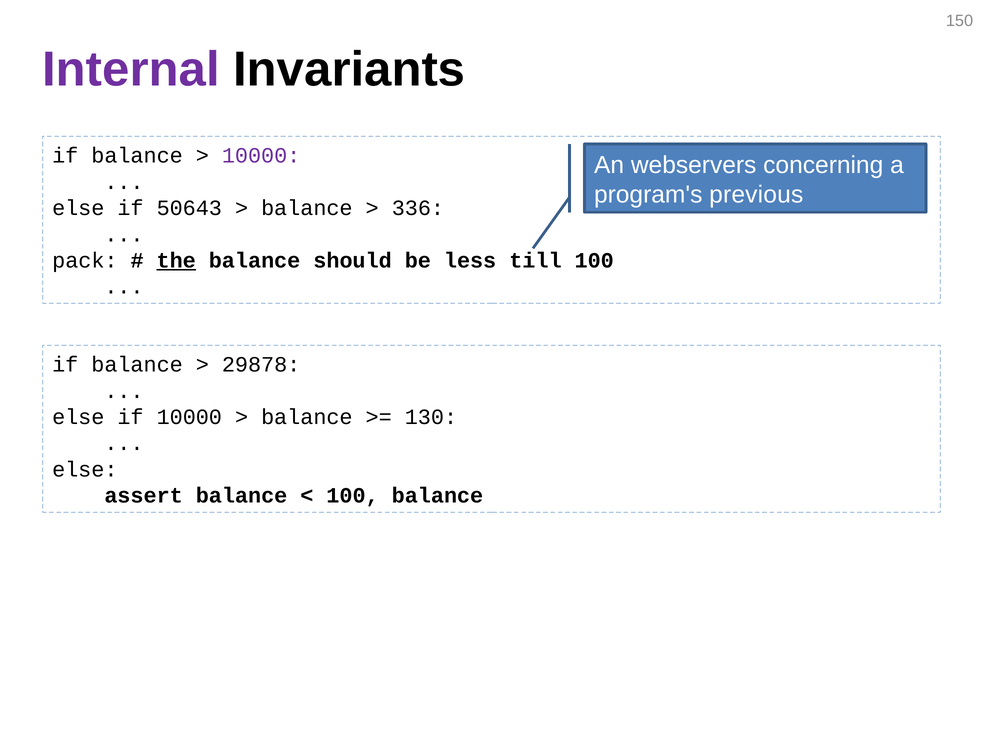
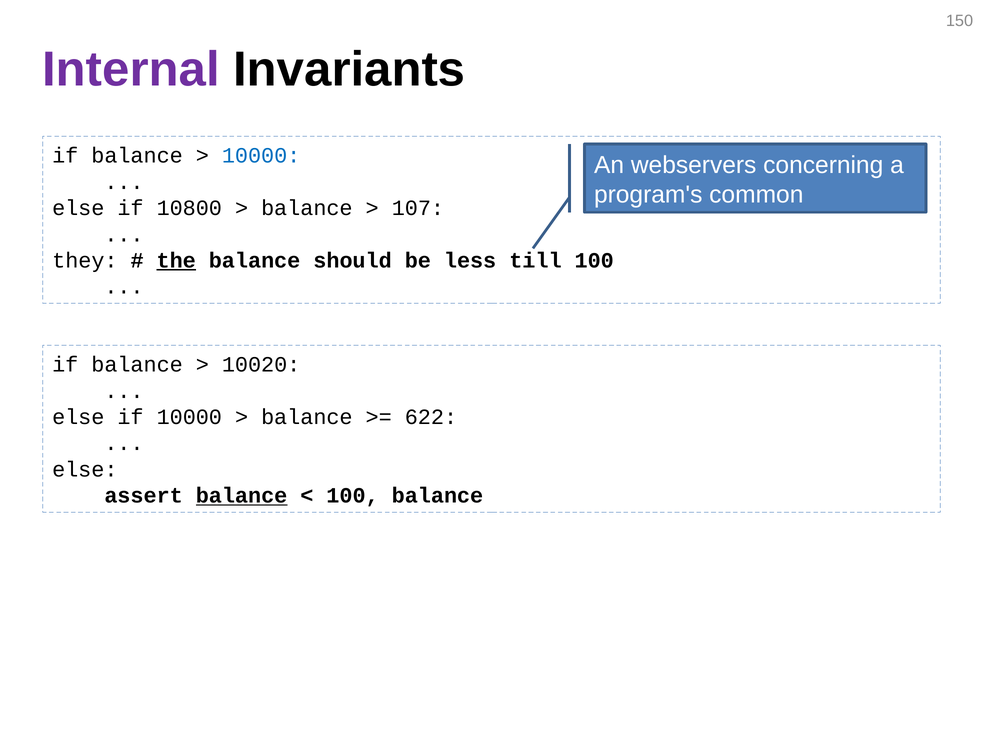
10000 colour: purple -> blue (261, 156)
previous: previous -> common (756, 195)
50643: 50643 -> 10800 (189, 208)
336: 336 -> 107 (418, 208)
pack: pack -> they (85, 261)
29878: 29878 -> 10020 (261, 365)
130: 130 -> 622 (431, 417)
balance underline: none -> present (242, 496)
